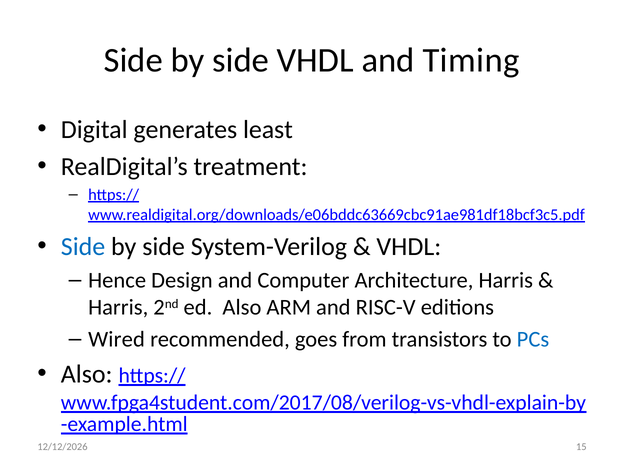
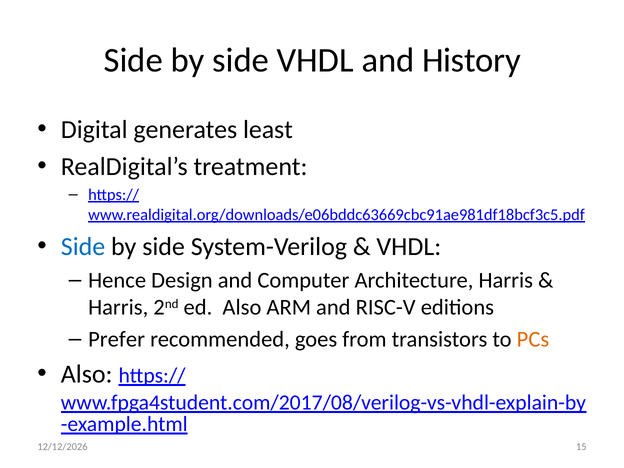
Timing: Timing -> History (471, 60)
Wired: Wired -> Prefer (117, 339)
PCs colour: blue -> orange (533, 339)
